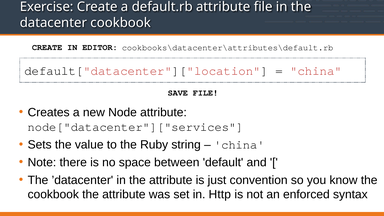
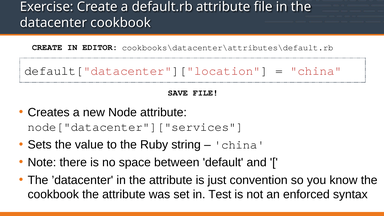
Http: Http -> Test (220, 195)
